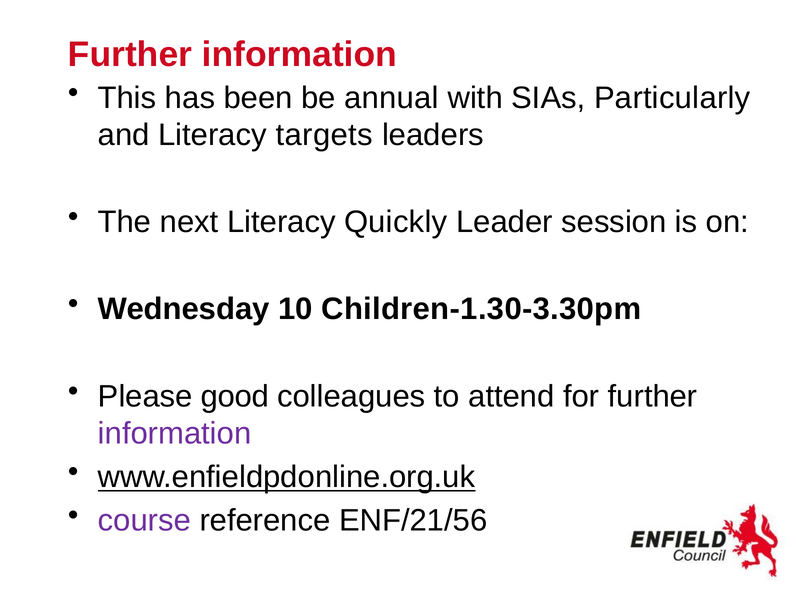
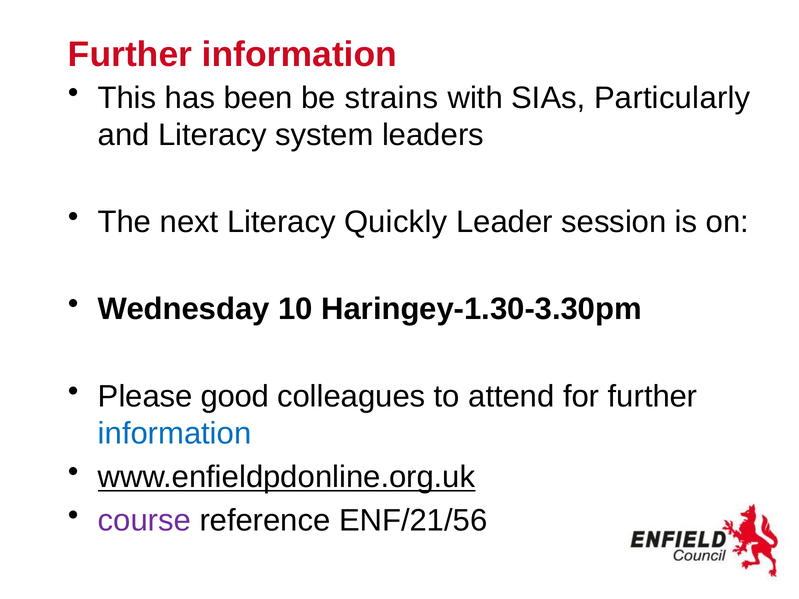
annual: annual -> strains (392, 98)
targets: targets -> system (324, 135)
Children-1.30-3.30pm: Children-1.30-3.30pm -> Haringey-1.30-3.30pm (482, 309)
information colour: purple -> blue (175, 434)
